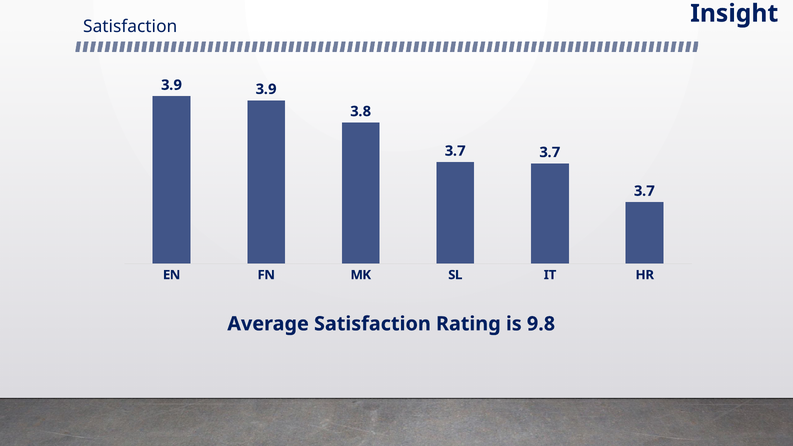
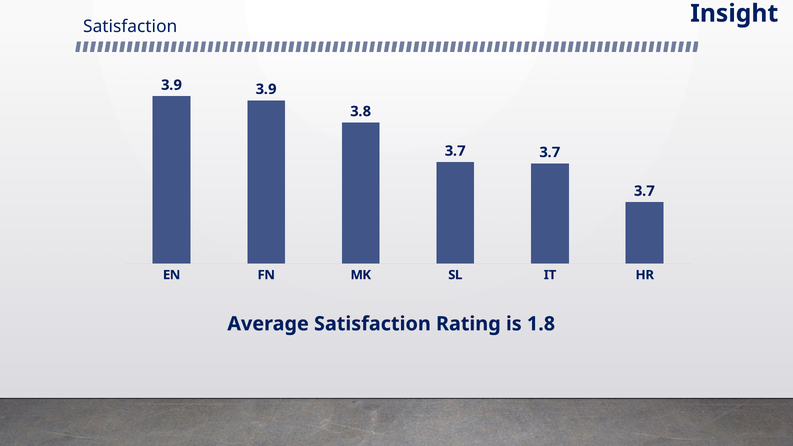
9.8: 9.8 -> 1.8 (541, 324)
